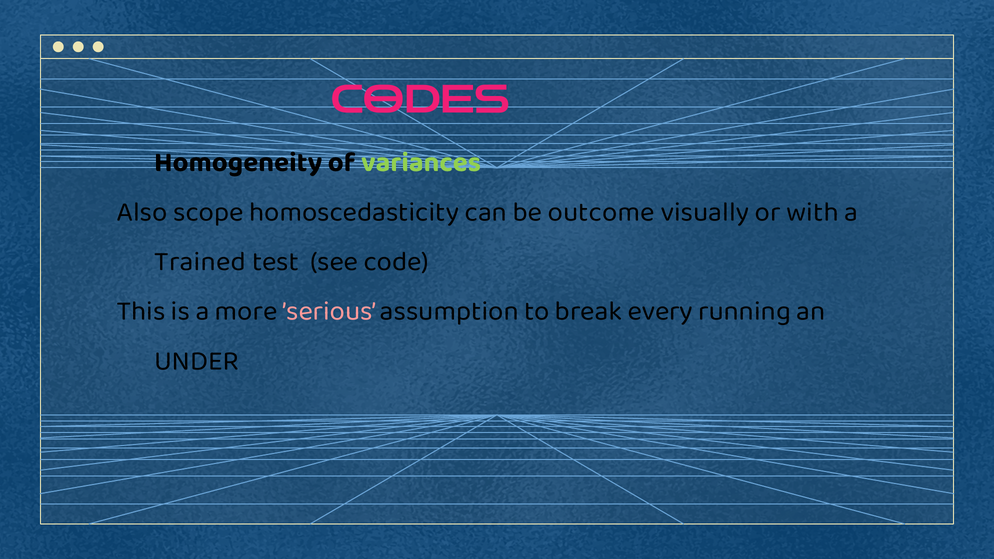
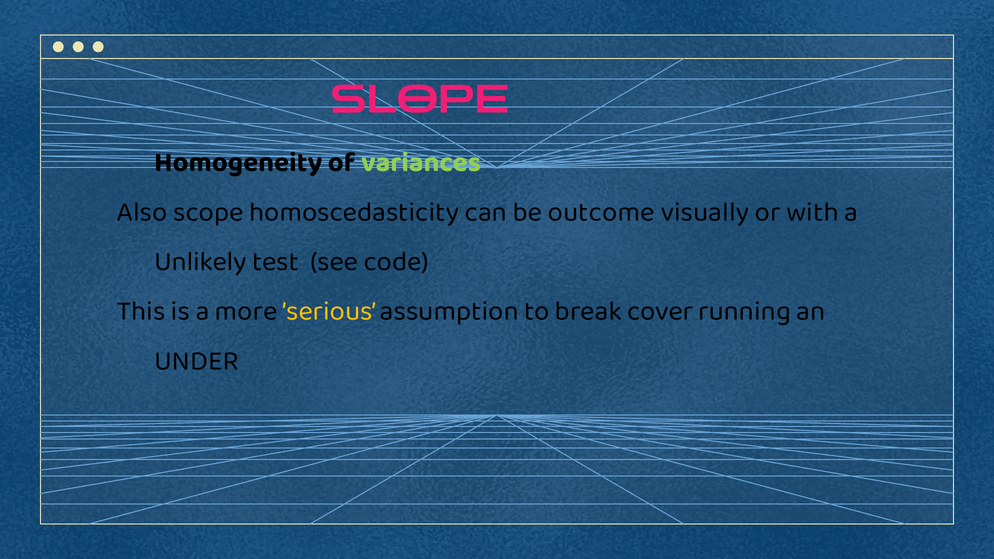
CODES: CODES -> SLOPE (420, 100)
Trained: Trained -> Unlikely (200, 261)
’serious colour: pink -> yellow (329, 311)
every: every -> cover (660, 311)
